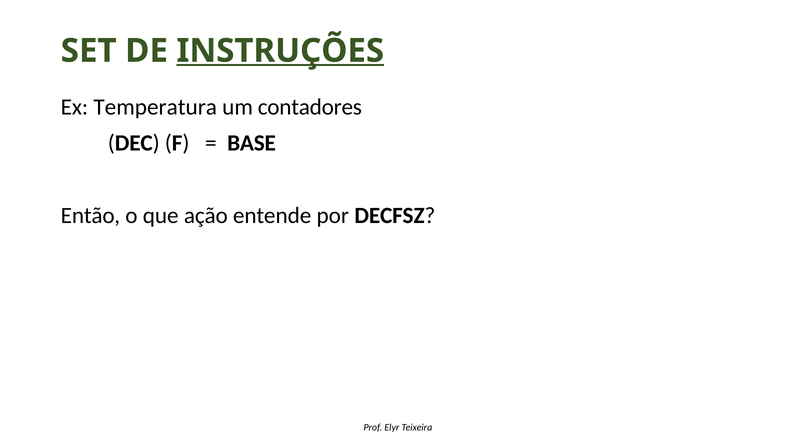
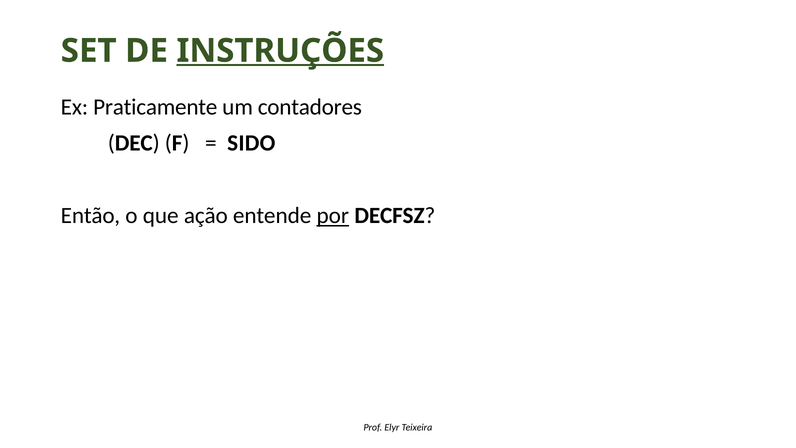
Temperatura: Temperatura -> Praticamente (155, 107)
BASE: BASE -> SIDO (251, 143)
por underline: none -> present (333, 216)
